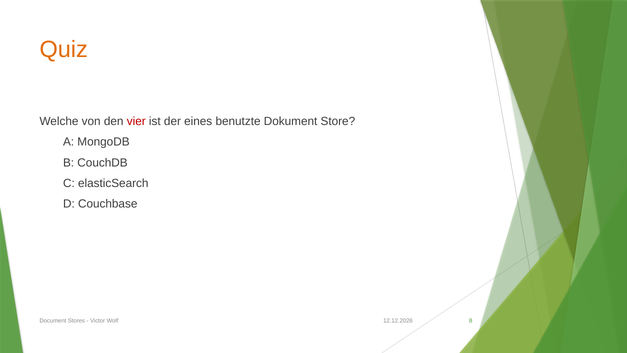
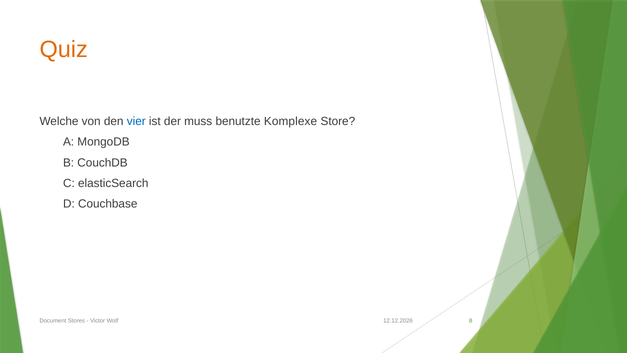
vier colour: red -> blue (136, 121)
eines: eines -> muss (198, 121)
Dokument: Dokument -> Komplexe (291, 121)
